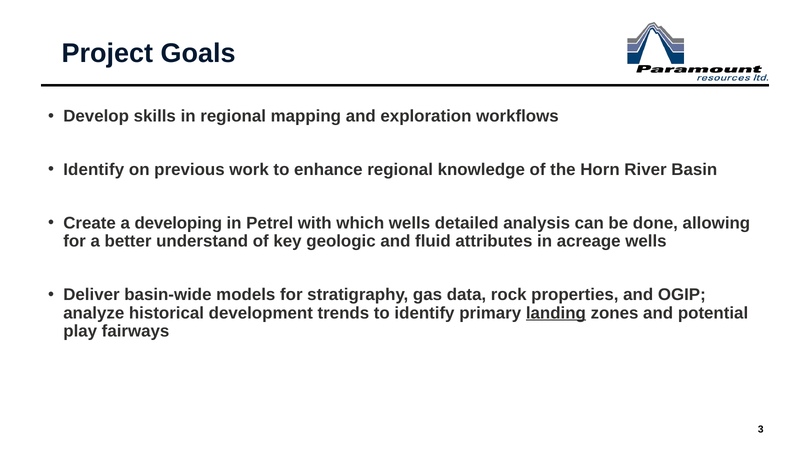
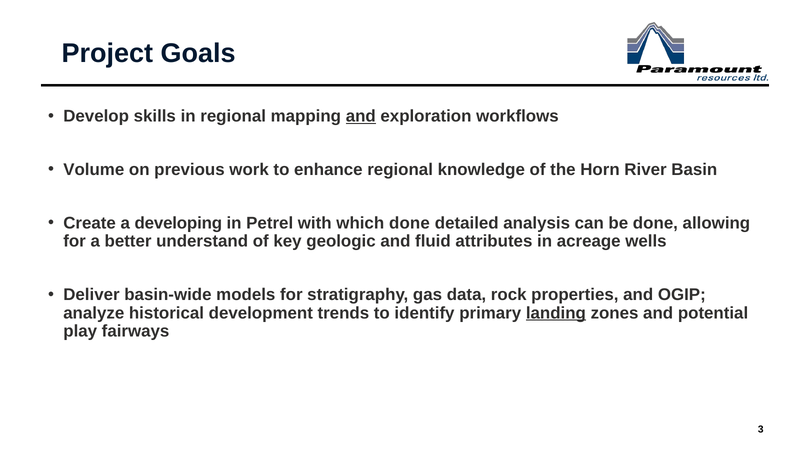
and underline: none -> present (361, 116)
Identify: Identify -> Volume (94, 169)
which wells: wells -> done (409, 223)
